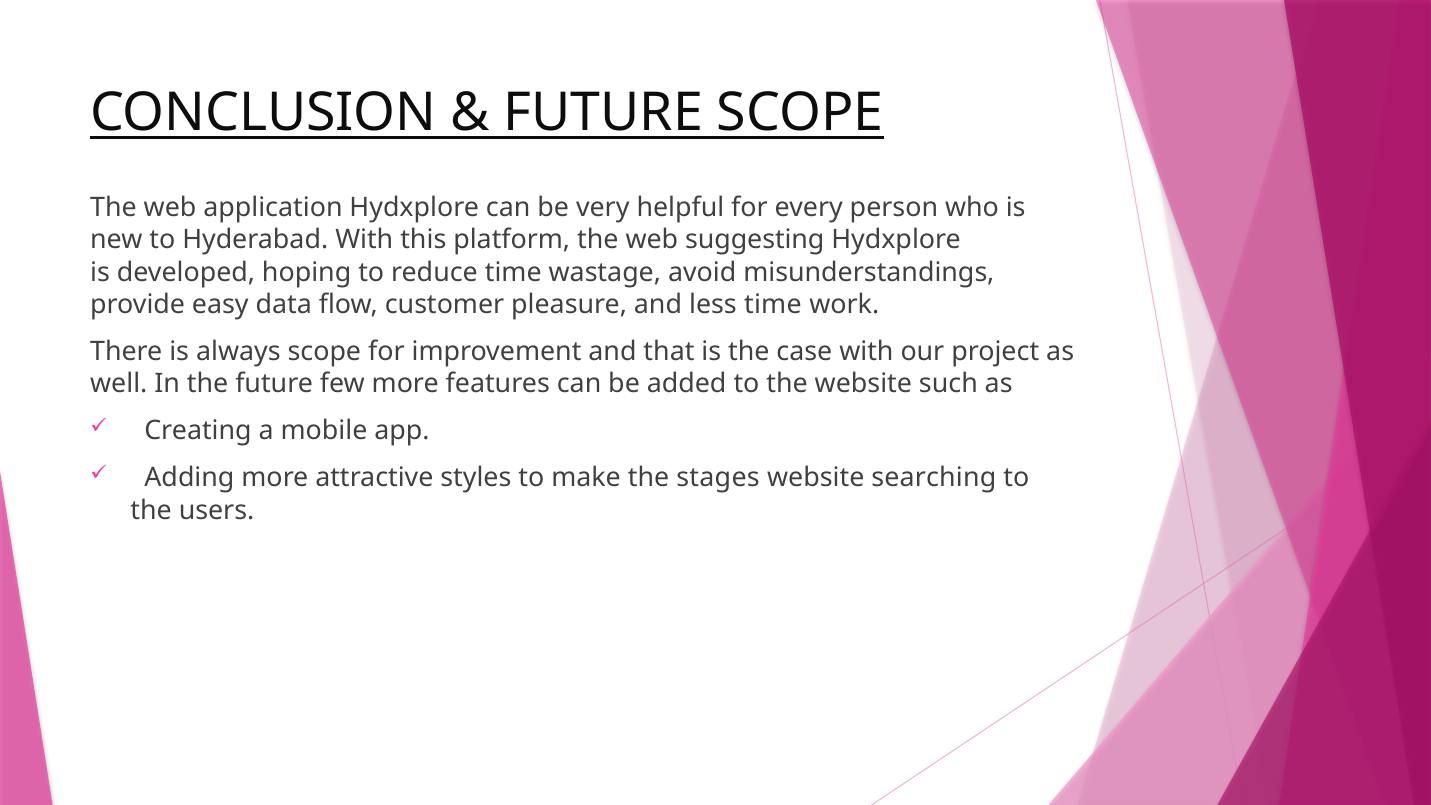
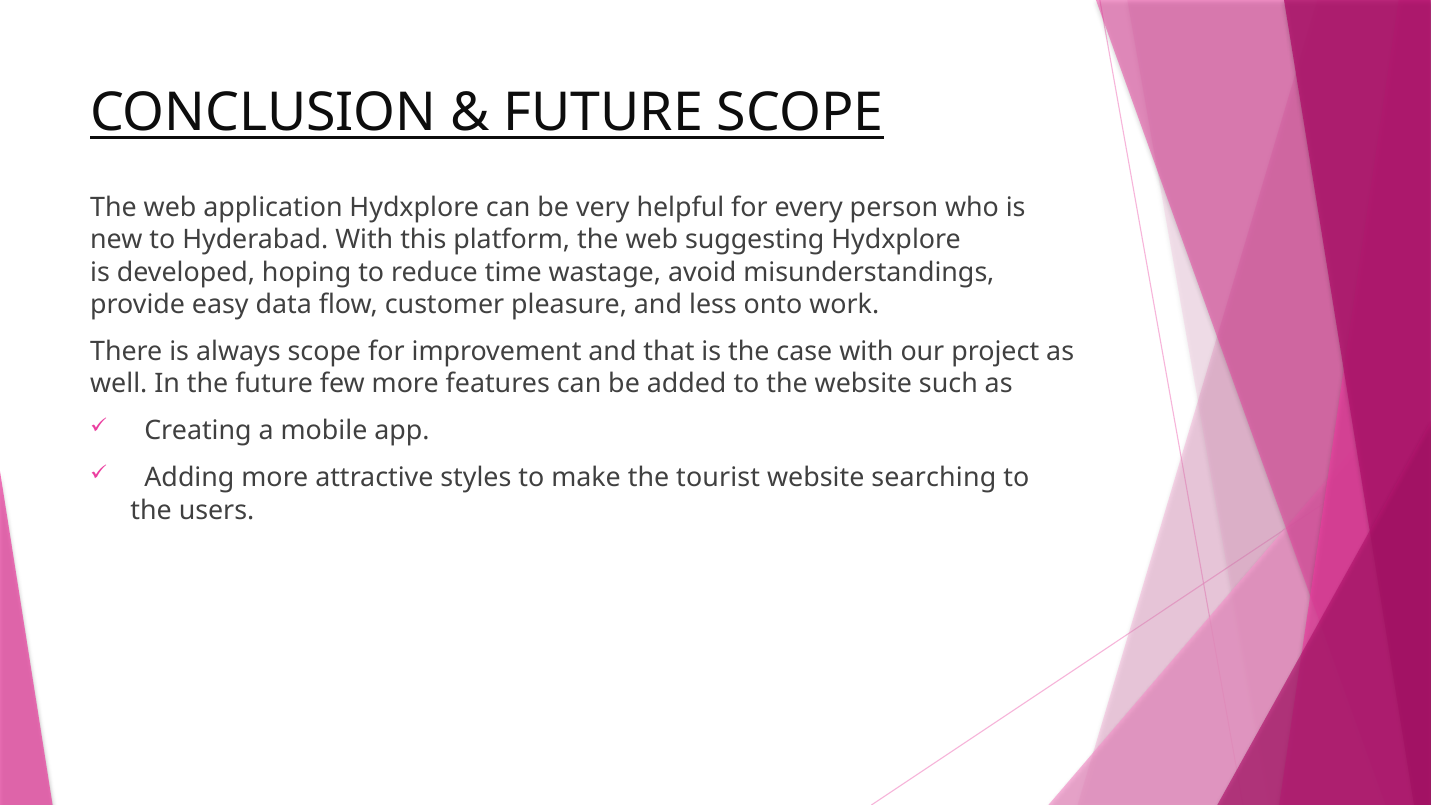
less time: time -> onto (773, 304)
stages: stages -> tourist (718, 478)
